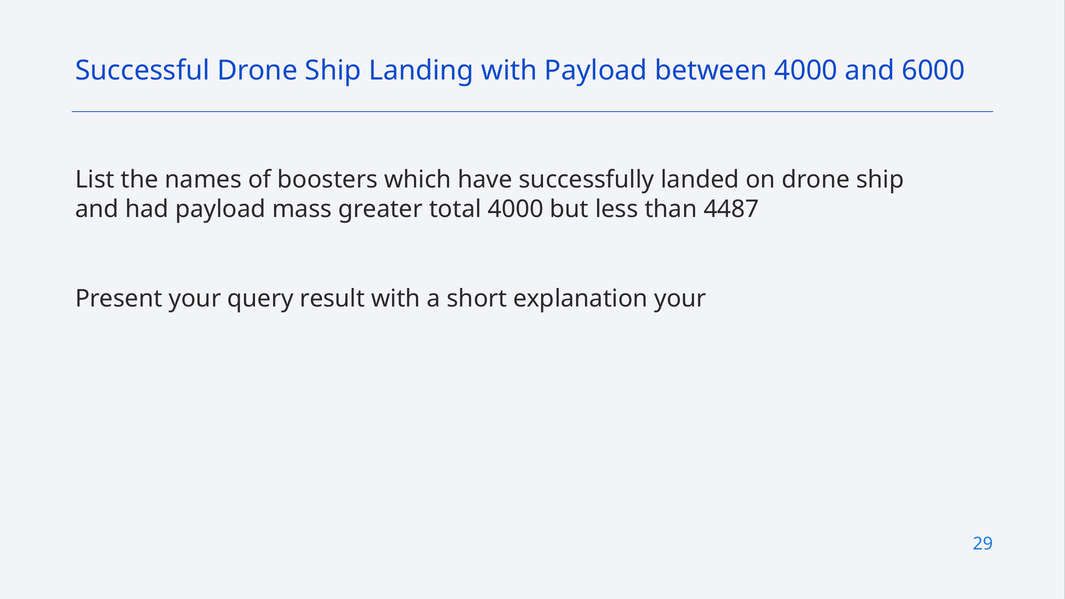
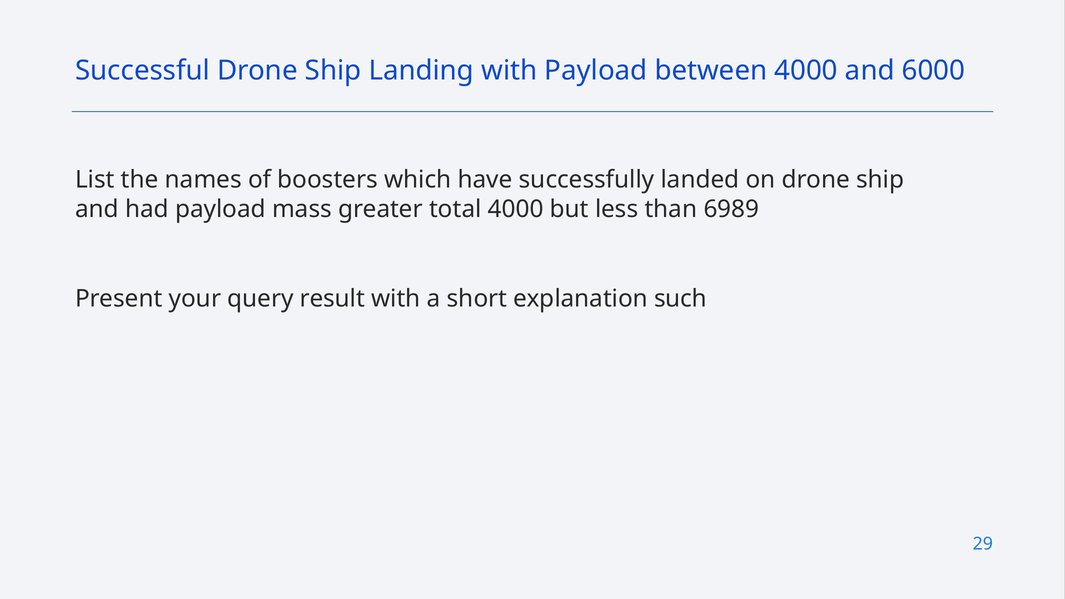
4487: 4487 -> 6989 (731, 209)
explanation your: your -> such (680, 299)
